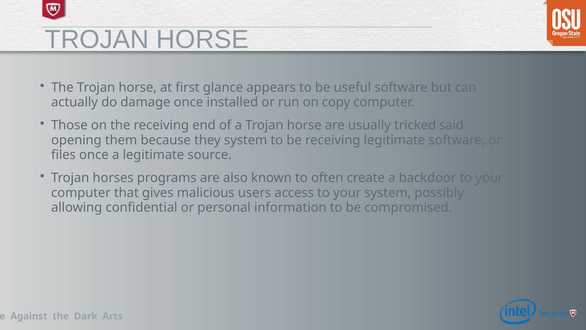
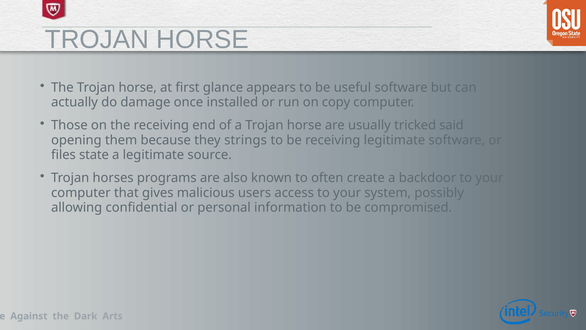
they system: system -> strings (246, 140)
files once: once -> state (94, 155)
